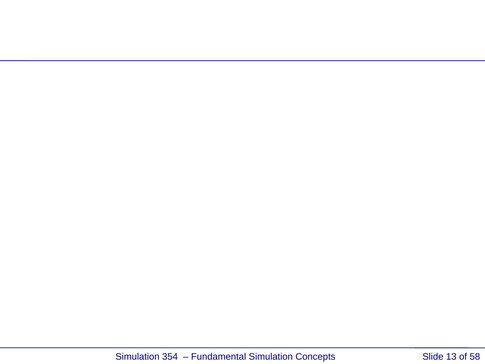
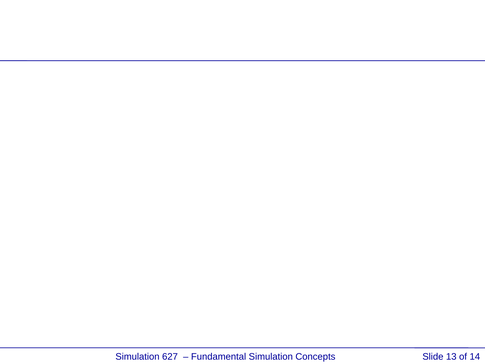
354: 354 -> 627 (170, 356)
58: 58 -> 14 (475, 356)
